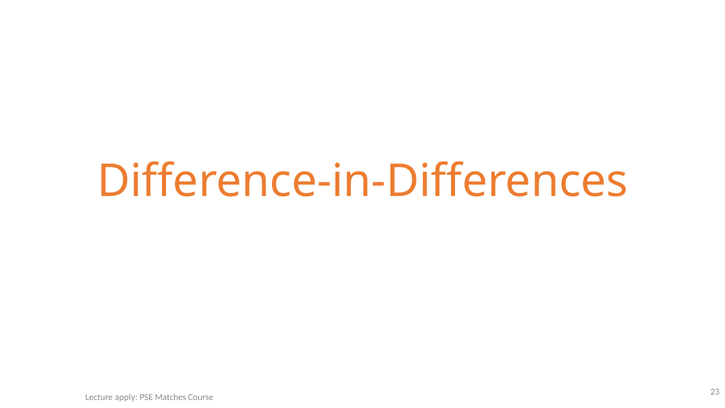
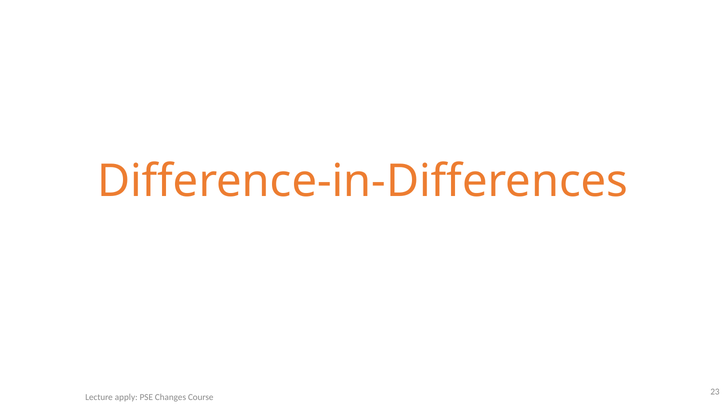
Matches: Matches -> Changes (171, 397)
